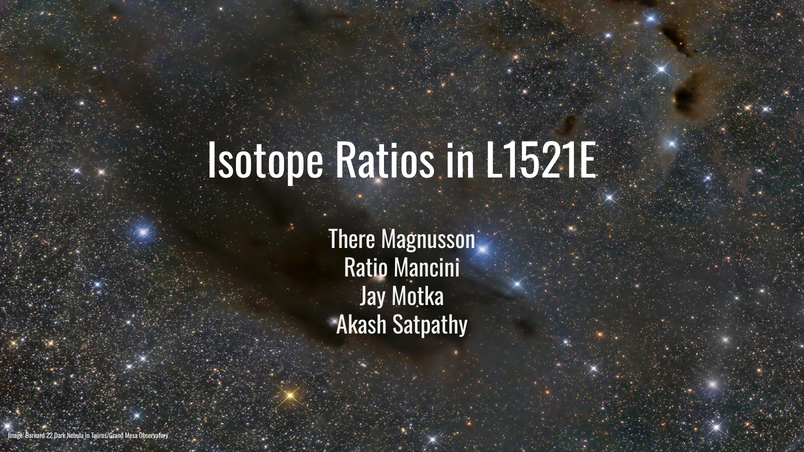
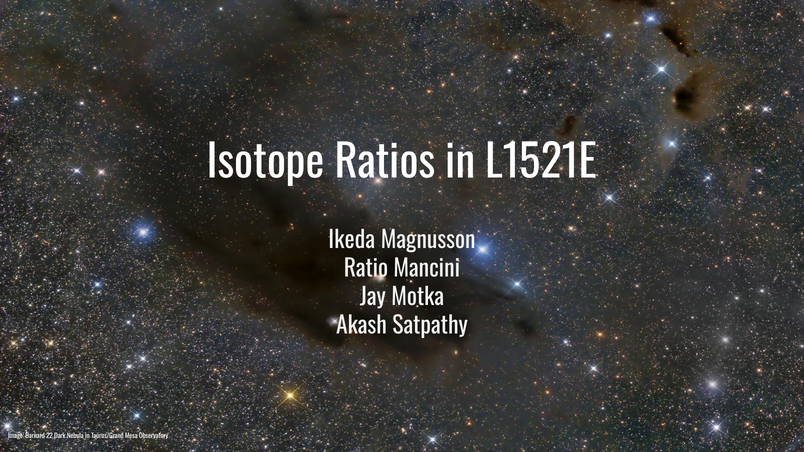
There: There -> Ikeda (352, 241)
